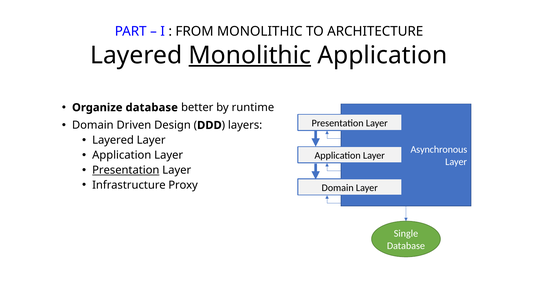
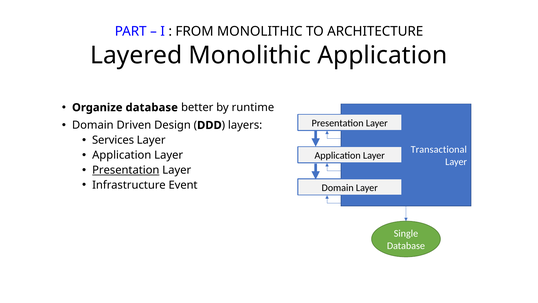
Monolithic underline: present -> none (250, 55)
Layered: Layered -> Services (113, 140)
Asynchronous: Asynchronous -> Transactional (439, 149)
Proxy: Proxy -> Event (183, 185)
